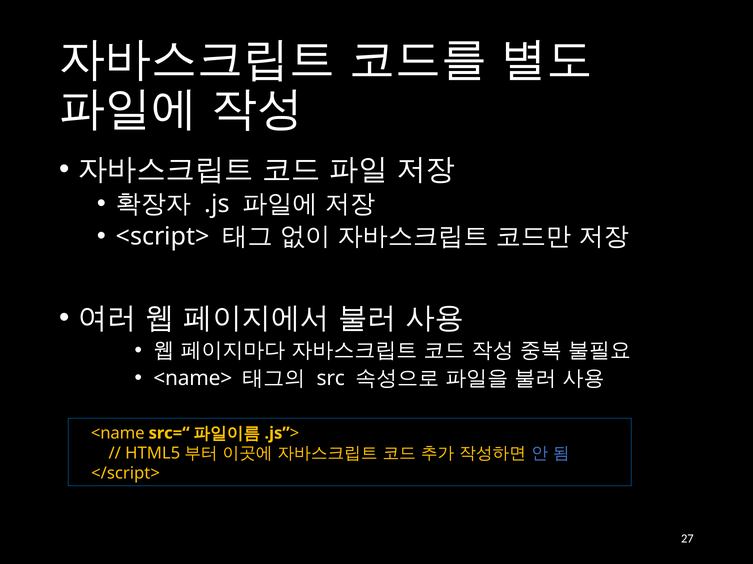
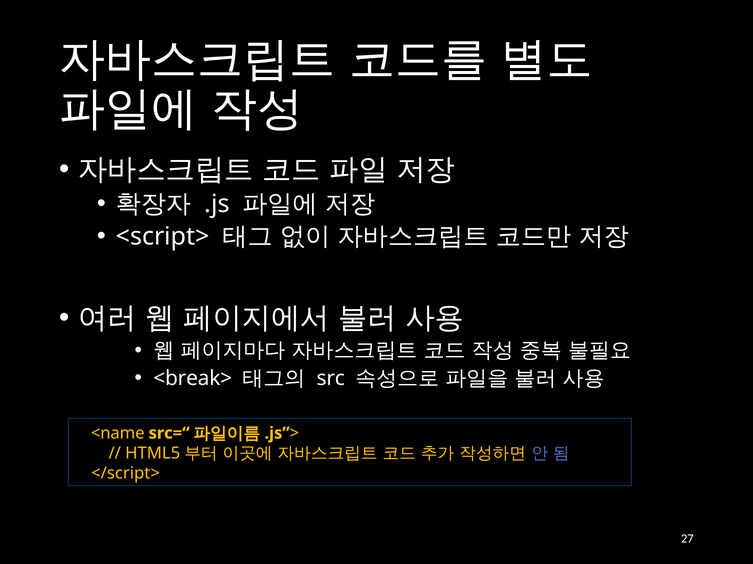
<name>: <name> -> <break> (193, 379)
